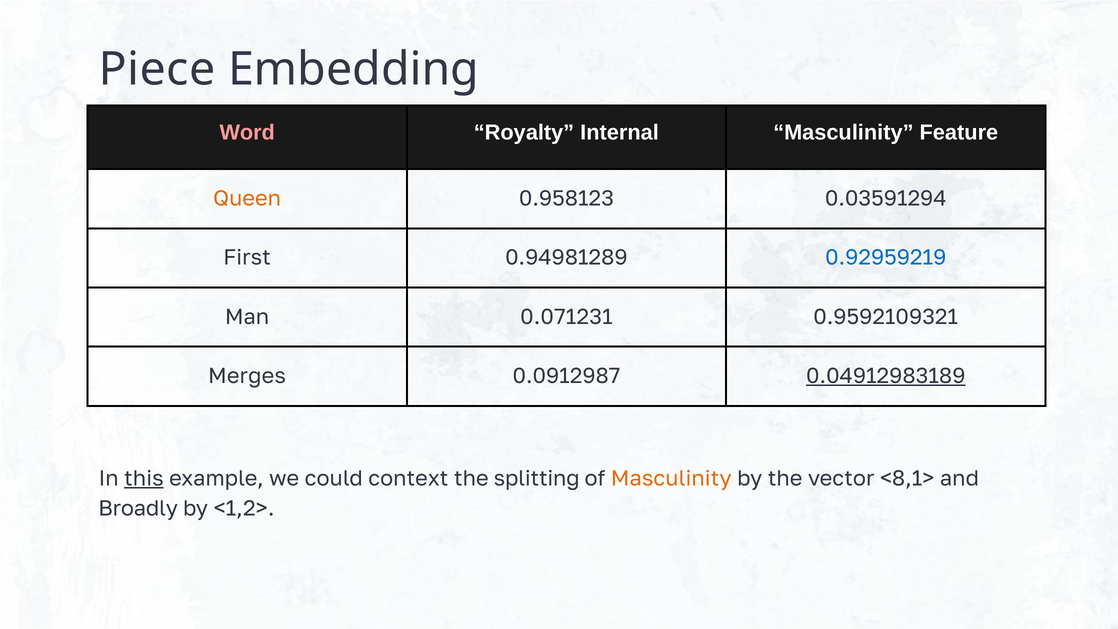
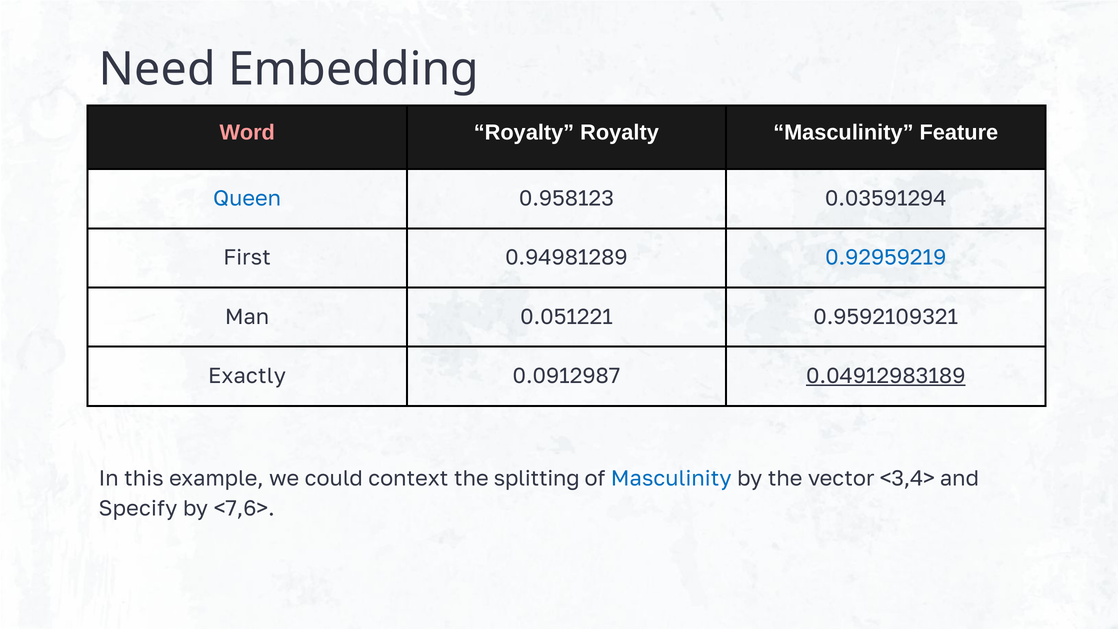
Piece: Piece -> Need (157, 70)
Royalty Internal: Internal -> Royalty (620, 133)
Queen colour: orange -> blue (247, 198)
0.071231: 0.071231 -> 0.051221 (566, 317)
Merges: Merges -> Exactly (247, 376)
this underline: present -> none (144, 478)
Masculinity colour: orange -> blue (671, 478)
<8,1>: <8,1> -> <3,4> (907, 478)
Broadly: Broadly -> Specify (138, 508)
<1,2>: <1,2> -> <7,6> (244, 508)
